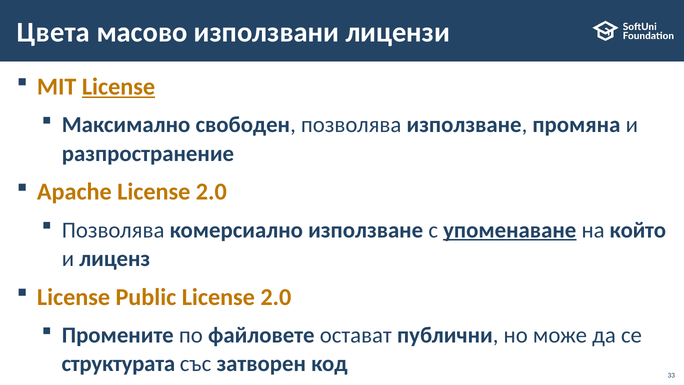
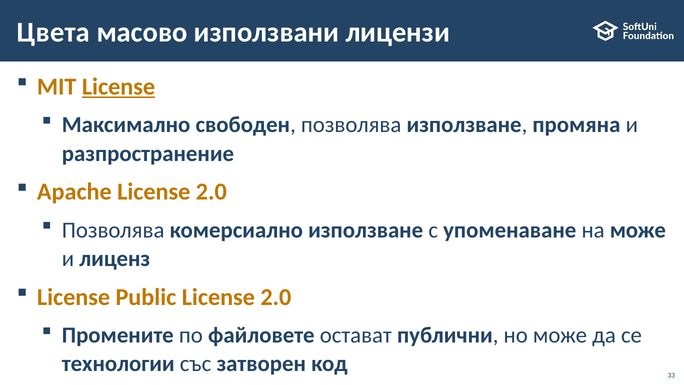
упоменаване underline: present -> none (510, 230)
на който: който -> може (638, 230)
структурата: структурата -> технологии (118, 364)
